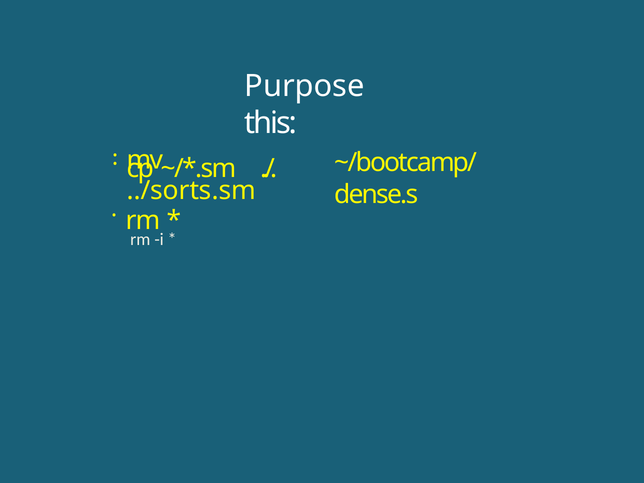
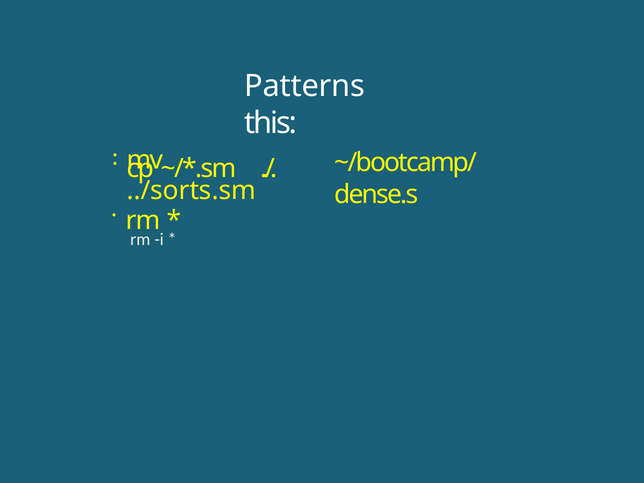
Purpose: Purpose -> Patterns (305, 86)
